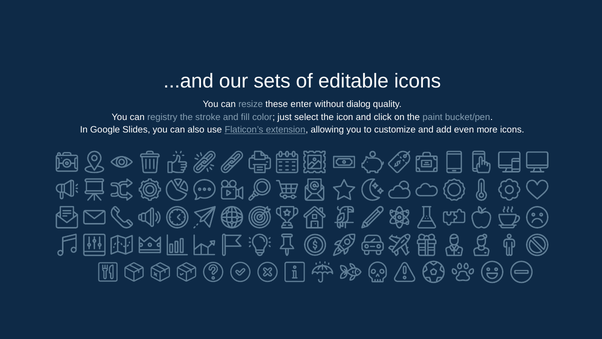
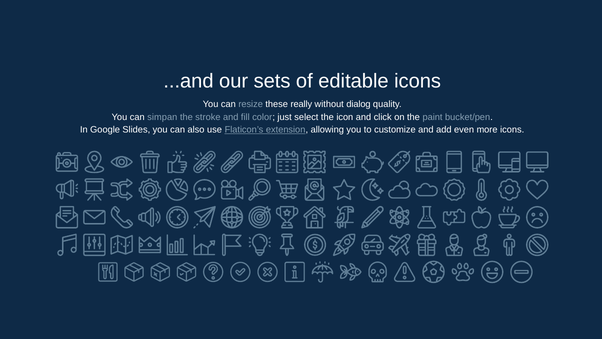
enter: enter -> really (301, 104)
registry: registry -> simpan (162, 117)
